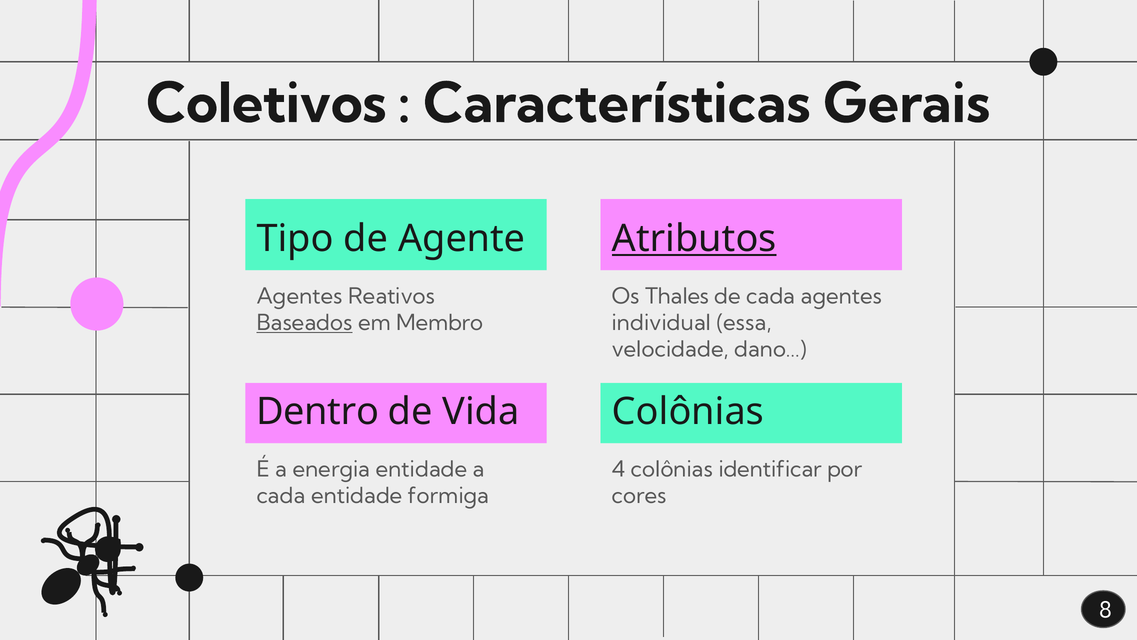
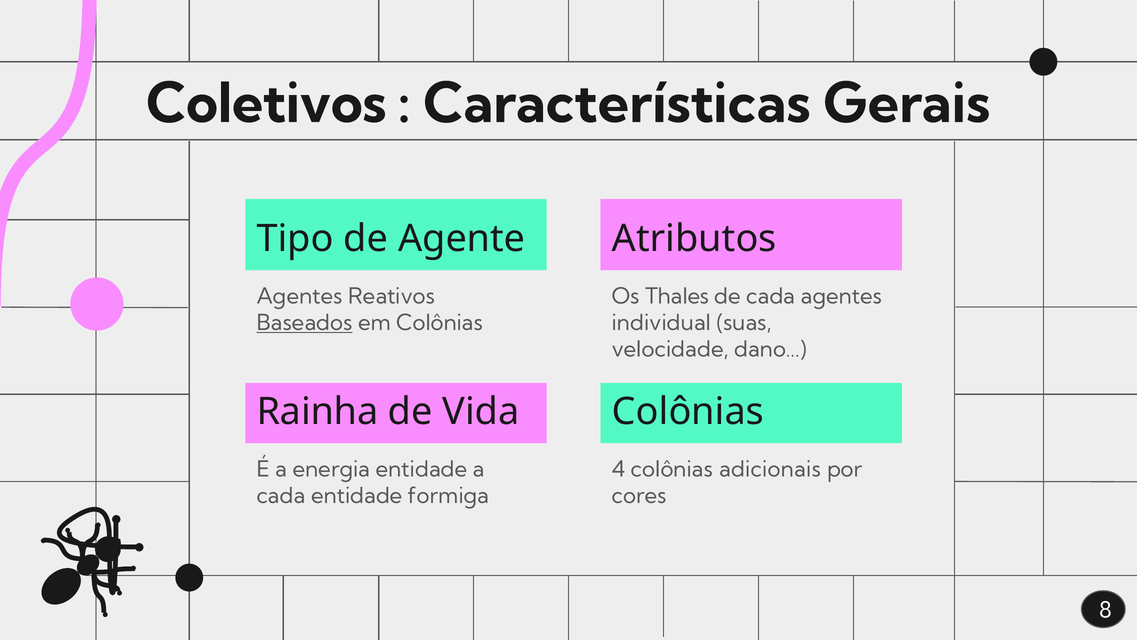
Atributos underline: present -> none (694, 239)
em Membro: Membro -> Colônias (440, 323)
essa: essa -> suas (744, 323)
Dentro: Dentro -> Rainha (317, 411)
identificar: identificar -> adicionais (770, 469)
